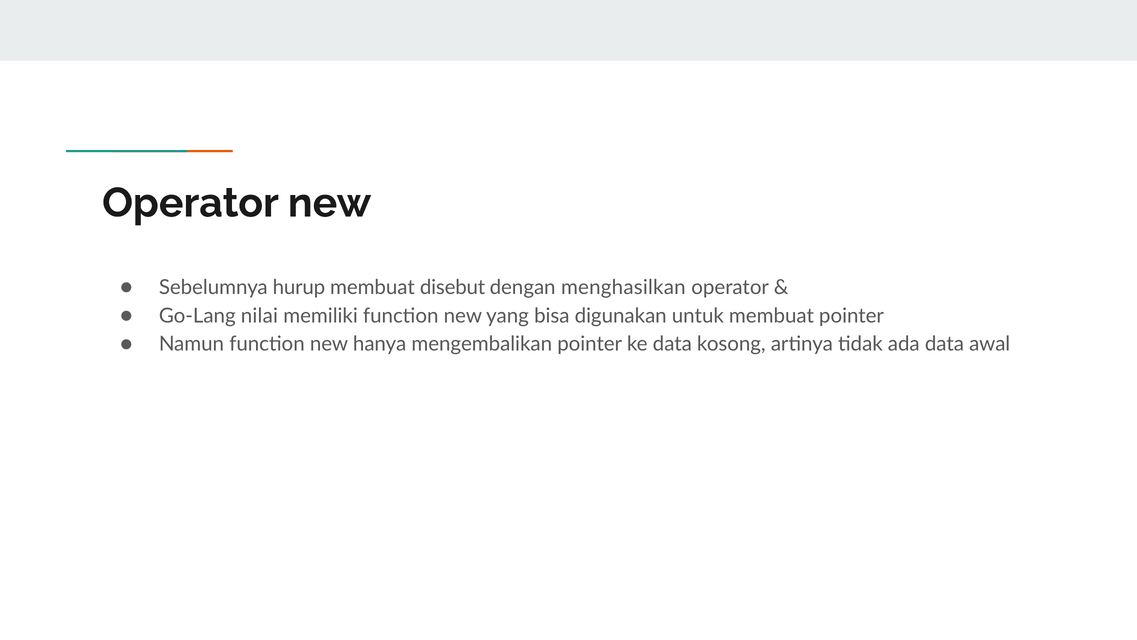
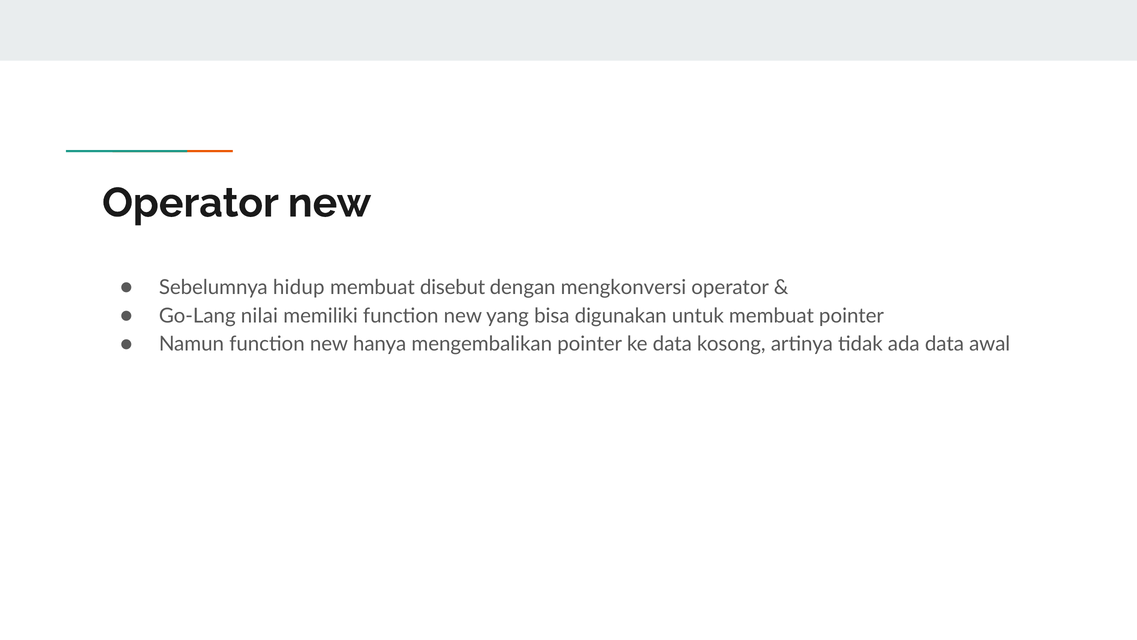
hurup: hurup -> hidup (299, 287)
menghasilkan: menghasilkan -> mengkonversi (623, 287)
